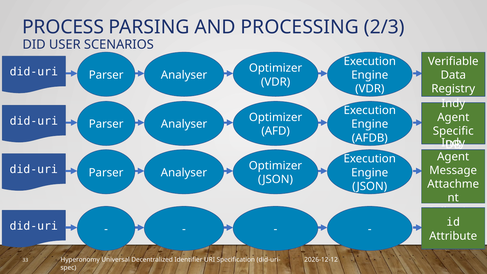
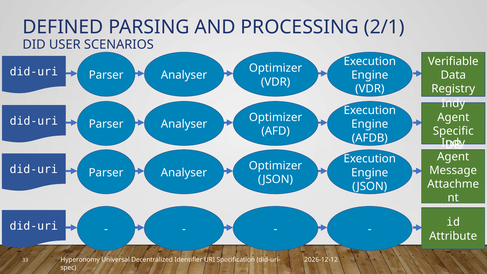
PROCESS: PROCESS -> DEFINED (63, 27)
2/3: 2/3 -> 2/1 (384, 27)
